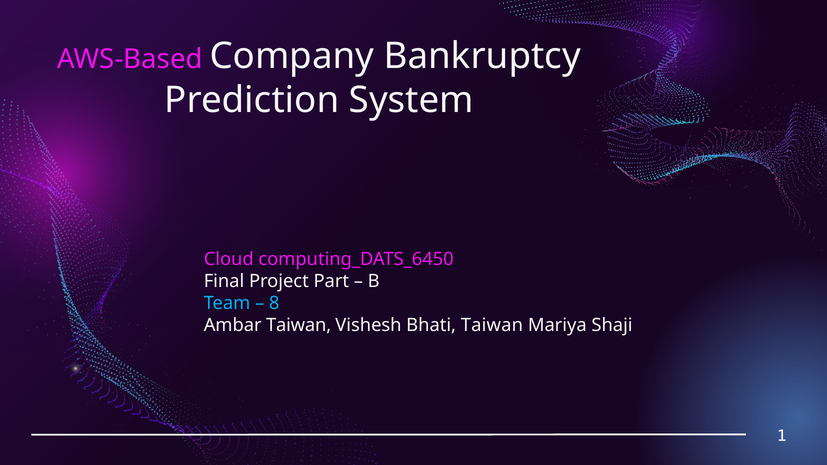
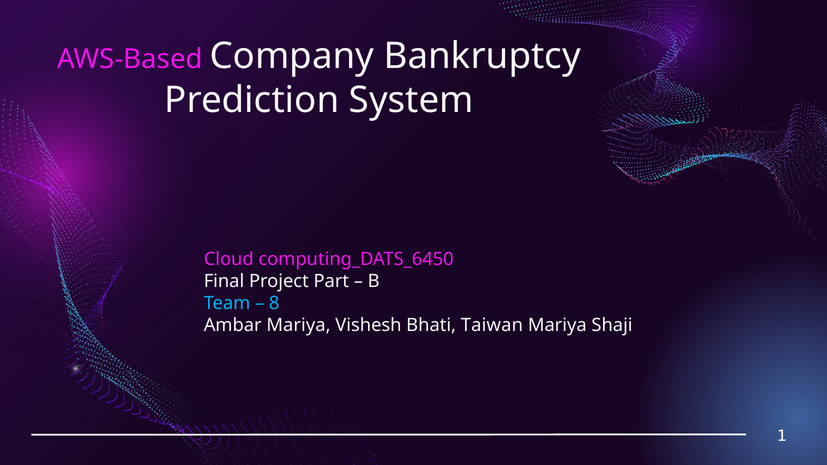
Ambar Taiwan: Taiwan -> Mariya (298, 325)
